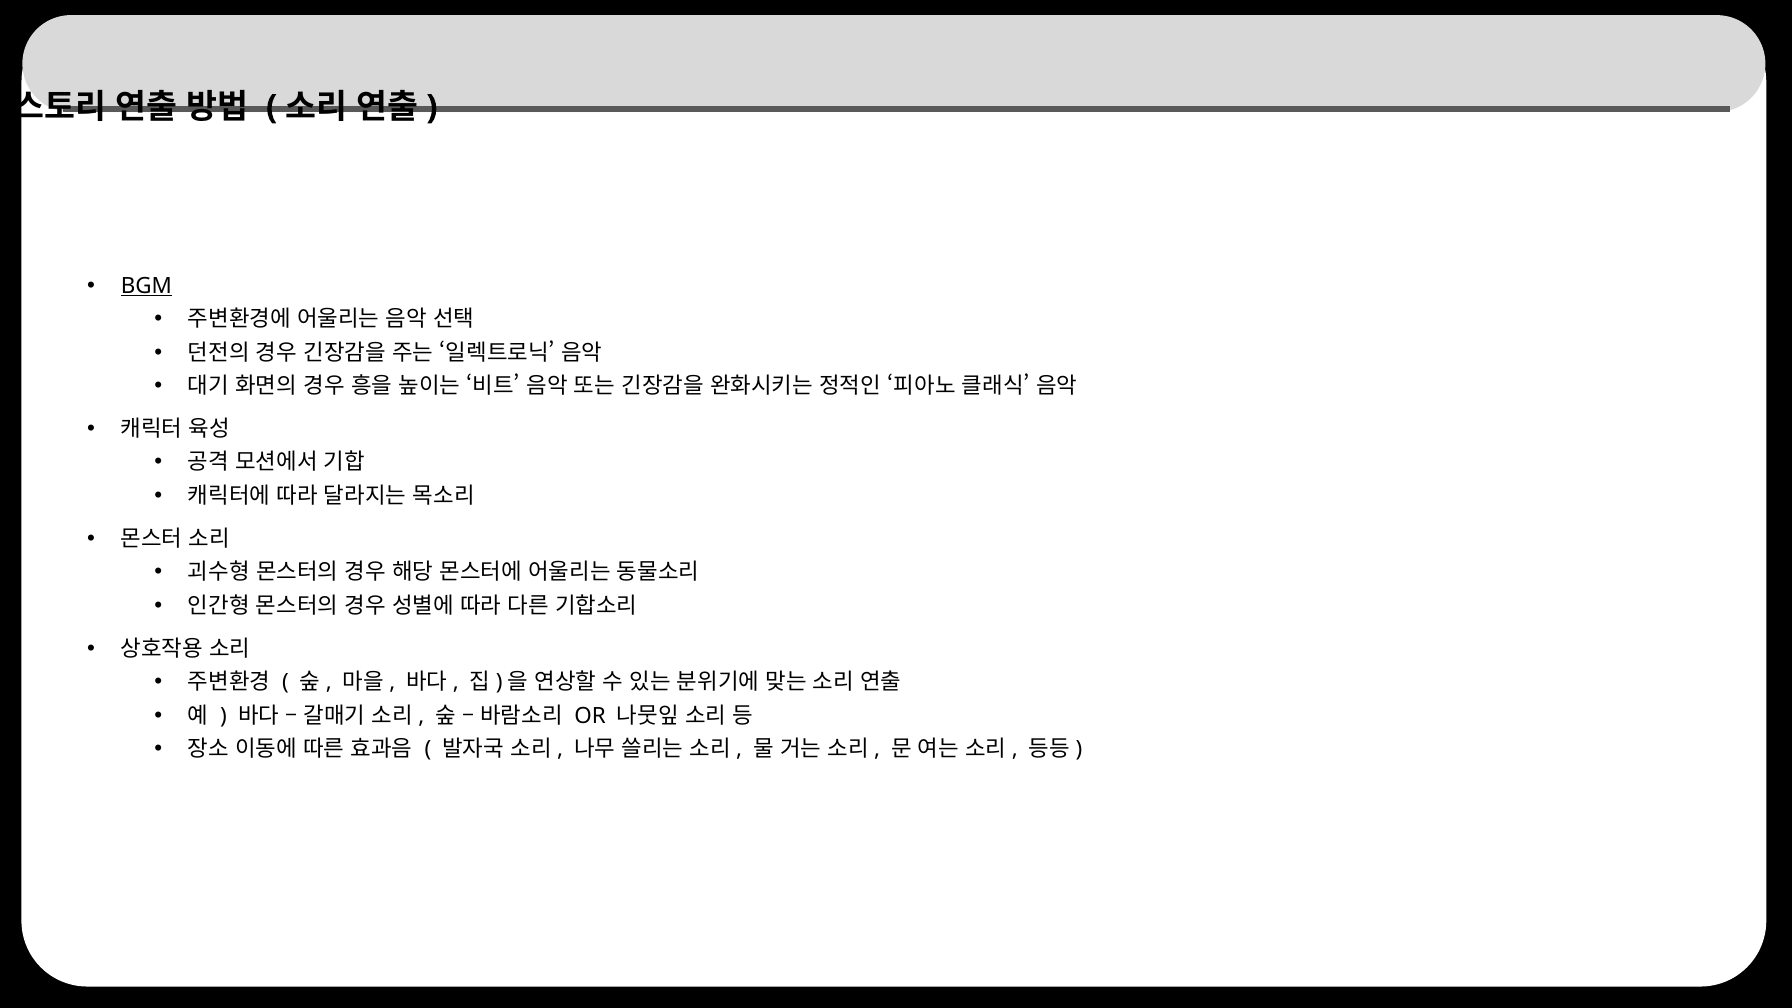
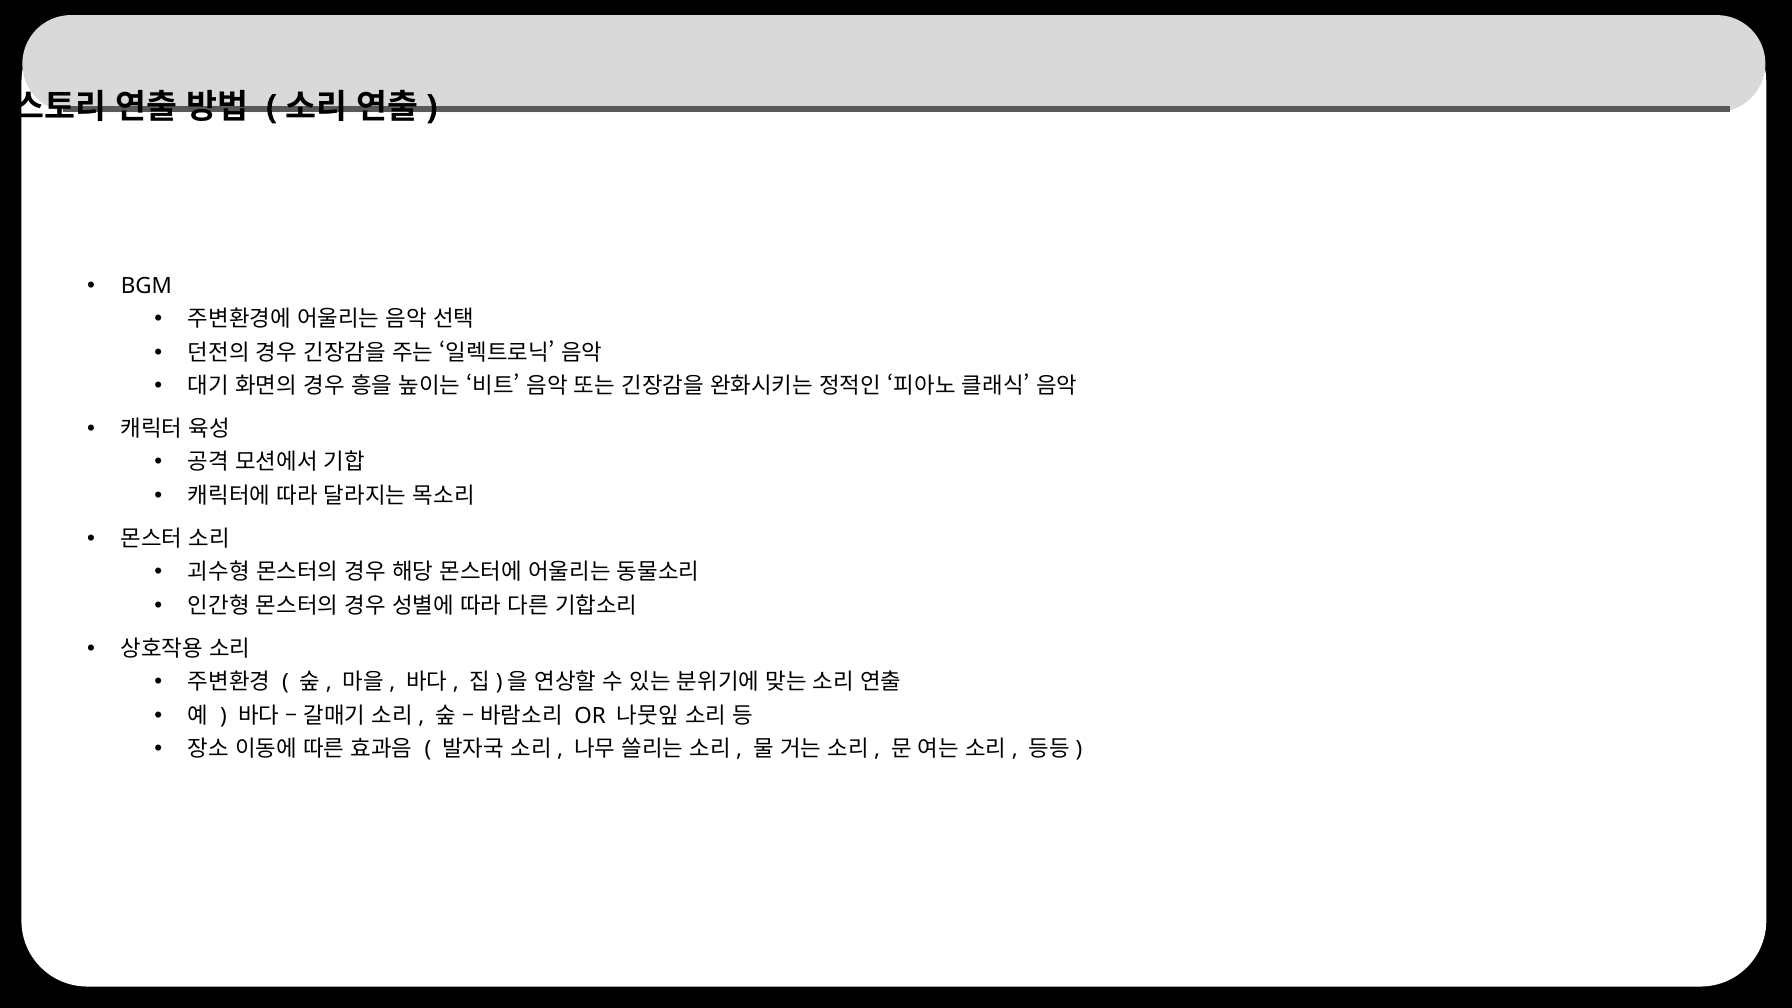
BGM underline: present -> none (146, 286)
